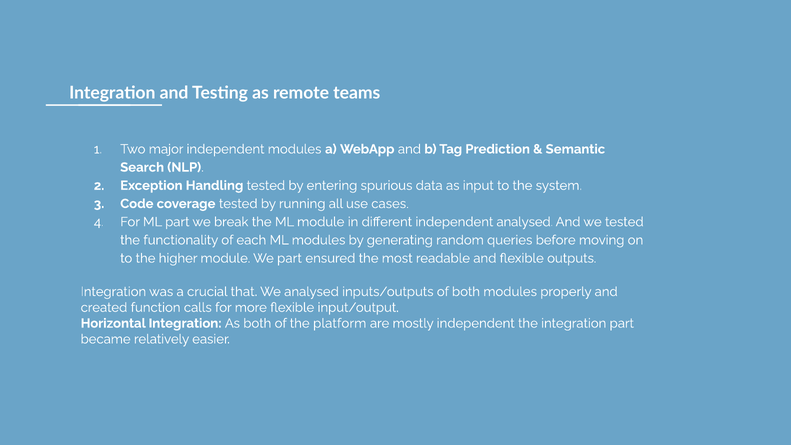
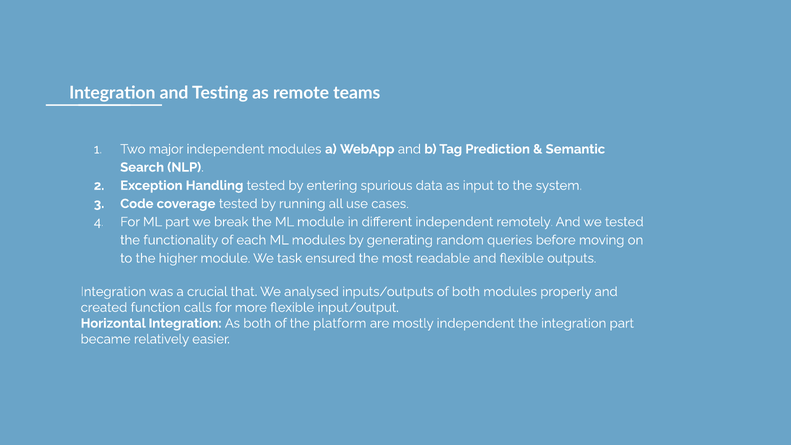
independent analysed: analysed -> remotely (525, 222)
We part: part -> task (290, 258)
